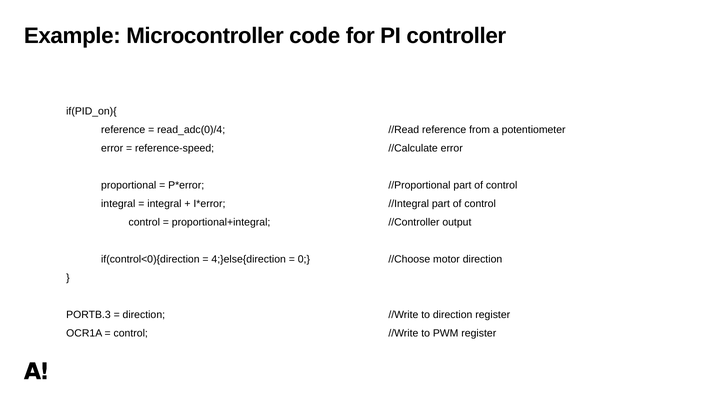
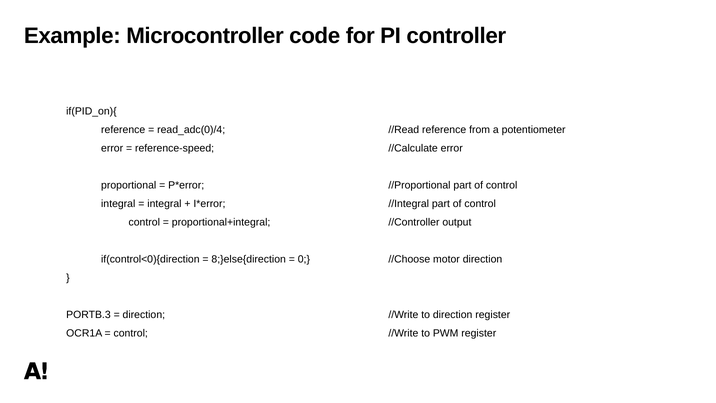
4;}else{direction: 4;}else{direction -> 8;}else{direction (249, 259)
